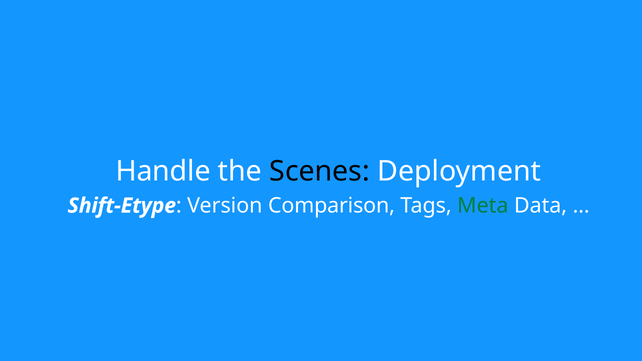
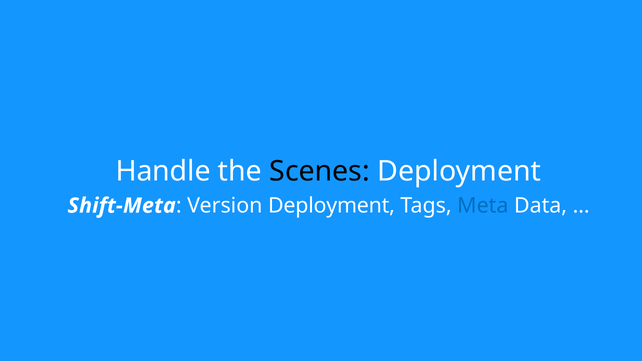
Shift-Etype: Shift-Etype -> Shift-Meta (122, 206)
Version Comparison: Comparison -> Deployment (332, 206)
Meta colour: green -> blue (483, 206)
